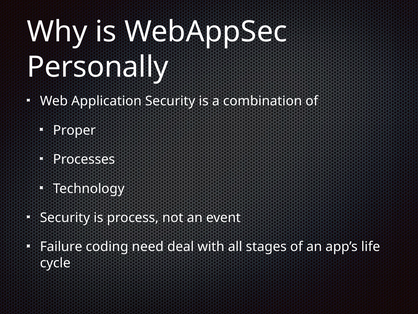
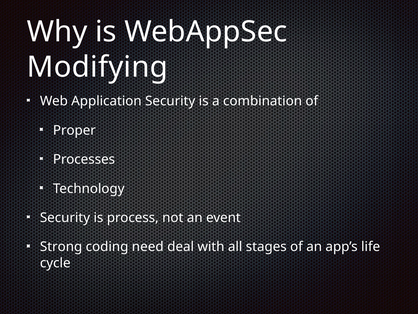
Personally: Personally -> Modifying (97, 67)
Failure: Failure -> Strong (61, 247)
